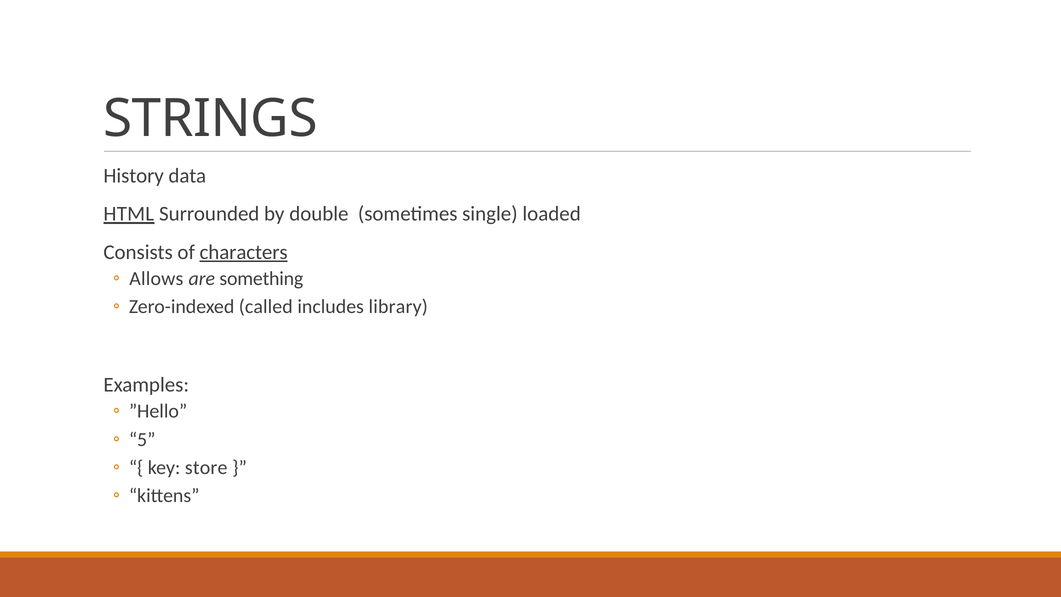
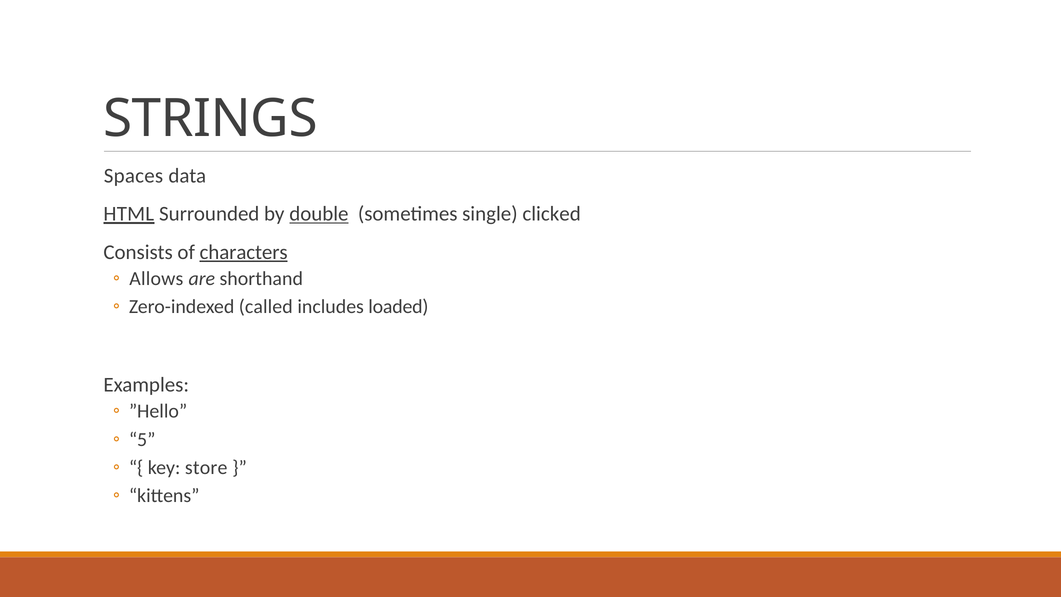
History: History -> Spaces (133, 176)
double underline: none -> present (319, 214)
loaded: loaded -> clicked (552, 214)
something: something -> shorthand (261, 279)
library: library -> loaded (398, 307)
